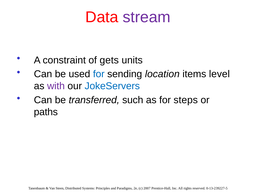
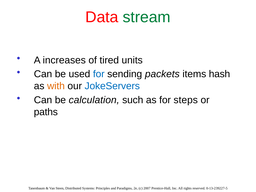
stream colour: purple -> green (147, 17)
constraint: constraint -> increases (64, 60)
gets: gets -> tired (109, 60)
location: location -> packets (162, 74)
level: level -> hash (219, 74)
with colour: purple -> orange (56, 86)
transferred: transferred -> calculation (94, 100)
